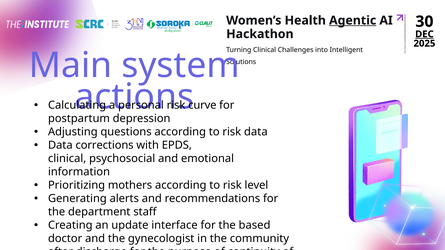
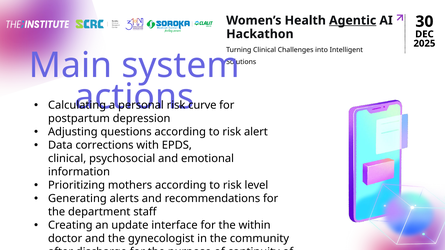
DEC underline: present -> none (424, 34)
risk data: data -> alert (256, 132)
based: based -> within (255, 226)
